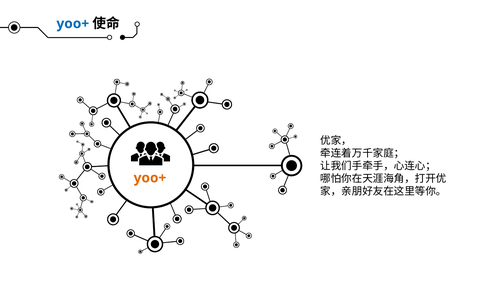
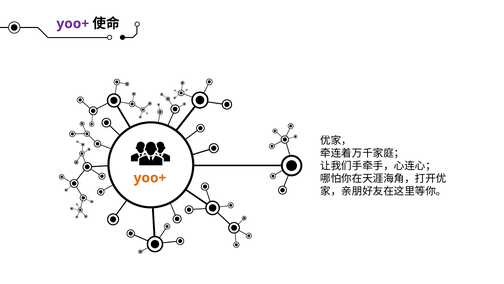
yoo+ colour: blue -> purple (73, 24)
